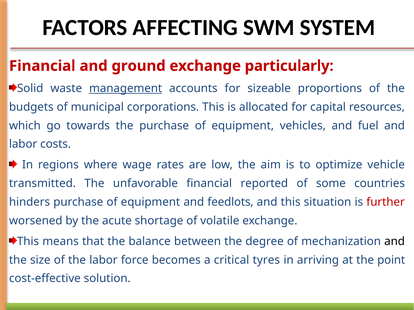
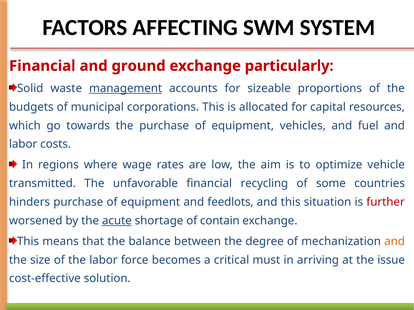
reported: reported -> recycling (264, 184)
acute underline: none -> present (117, 221)
volatile: volatile -> contain (220, 221)
and colour: black -> orange (395, 242)
tyres: tyres -> must (266, 260)
point: point -> issue (391, 260)
